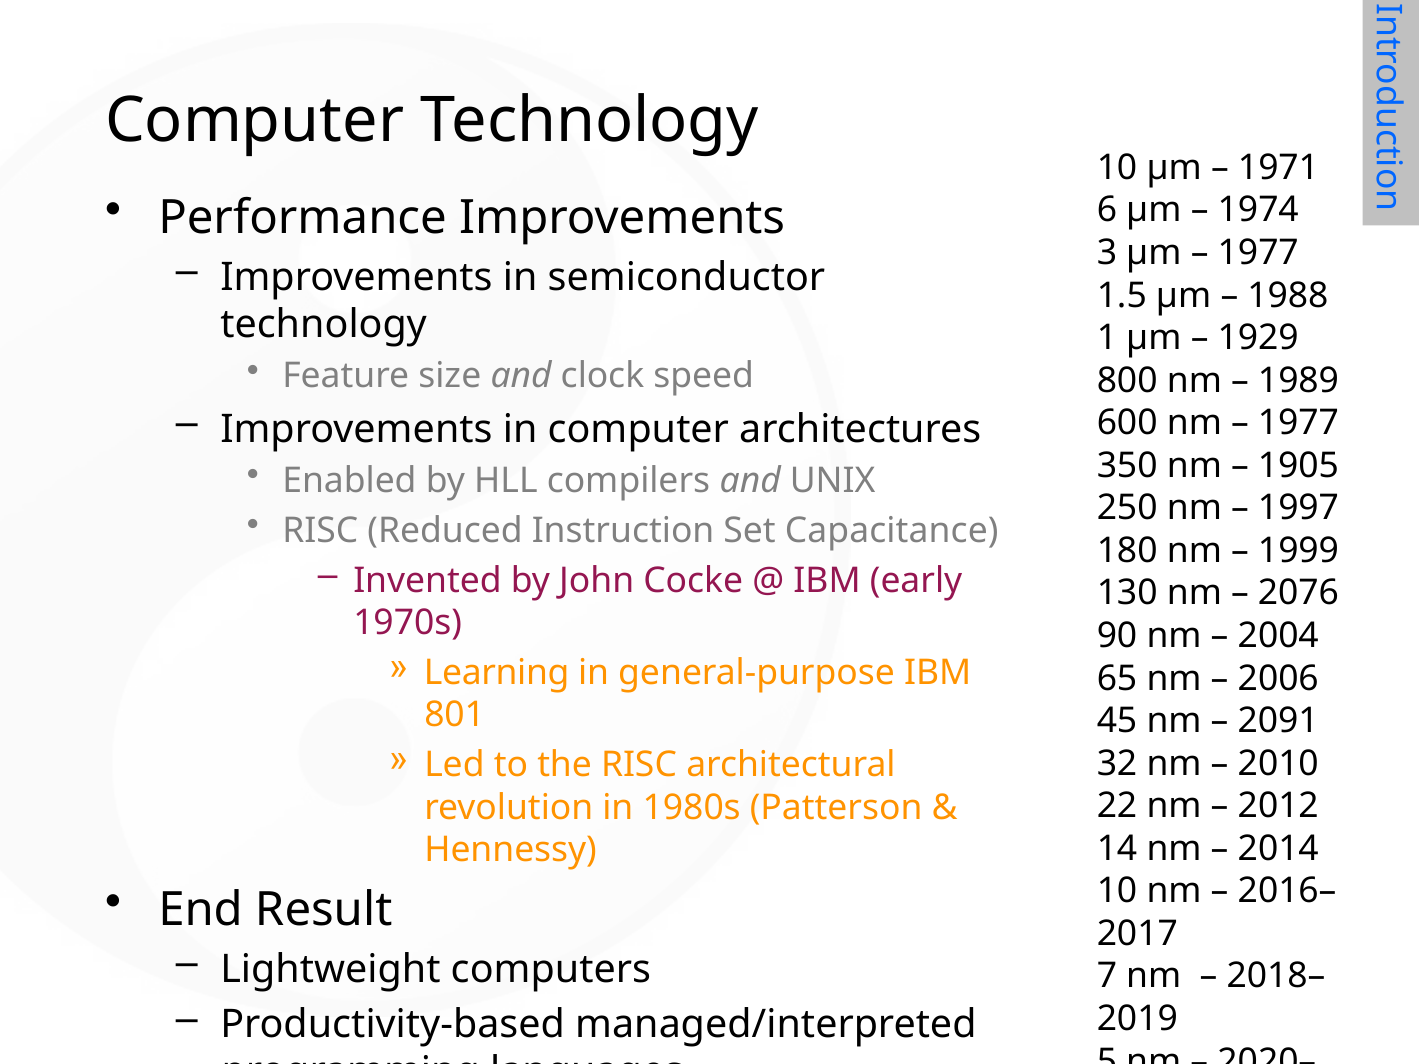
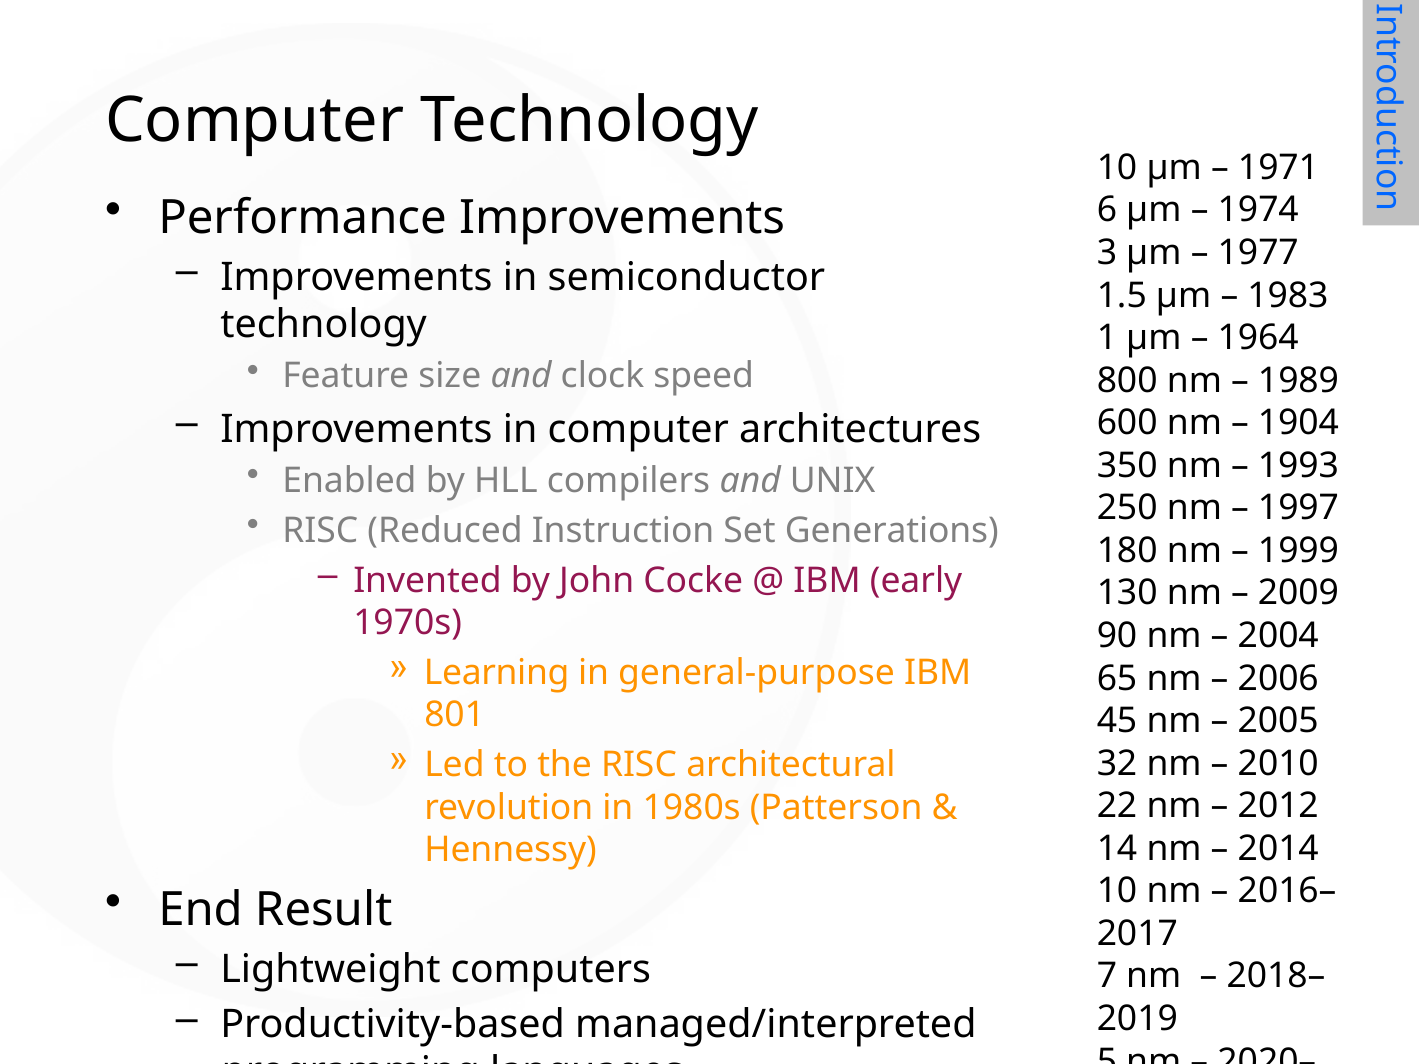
1988: 1988 -> 1983 (1288, 295)
1929: 1929 -> 1964 (1258, 338)
1977: 1977 -> 1904 (1298, 423)
1905: 1905 -> 1993 (1298, 466)
Capacitance: Capacitance -> Generations (892, 531)
2076: 2076 -> 2009 (1298, 593)
2091: 2091 -> 2005 (1278, 721)
